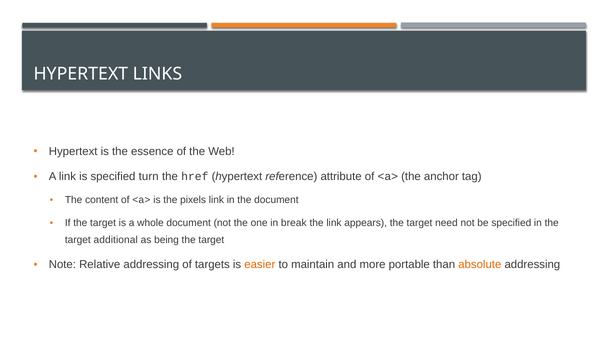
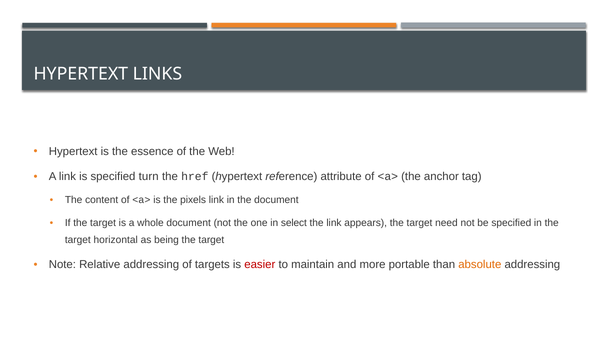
break: break -> select (294, 223)
additional: additional -> horizontal (116, 240)
easier colour: orange -> red (260, 264)
